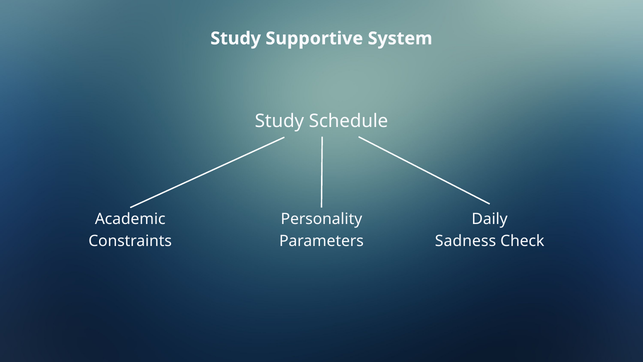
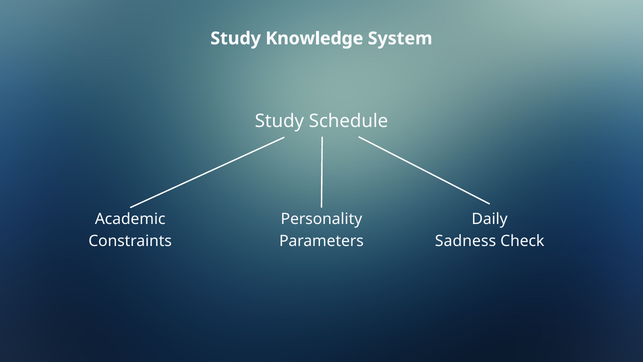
Supportive: Supportive -> Knowledge (314, 38)
